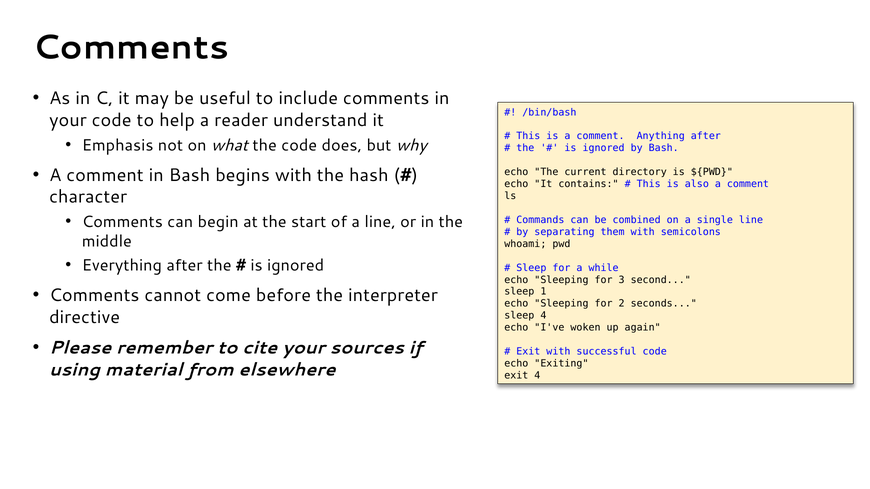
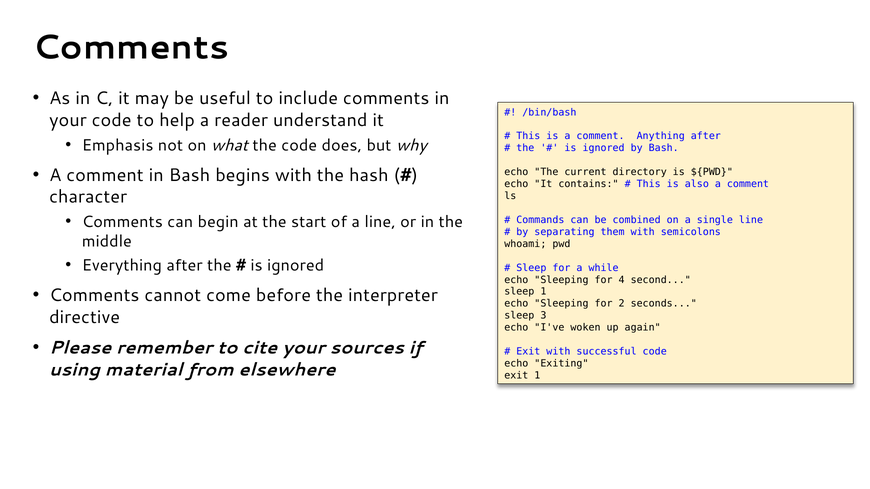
3: 3 -> 4 (622, 280)
sleep 4: 4 -> 3 (543, 316)
exit 4: 4 -> 1 (537, 376)
